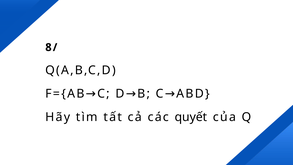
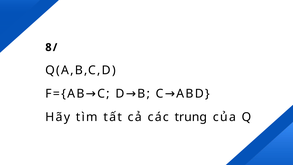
quyết: quyết -> trung (191, 117)
